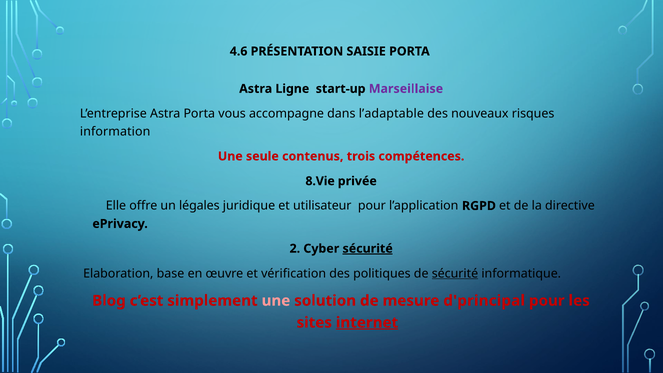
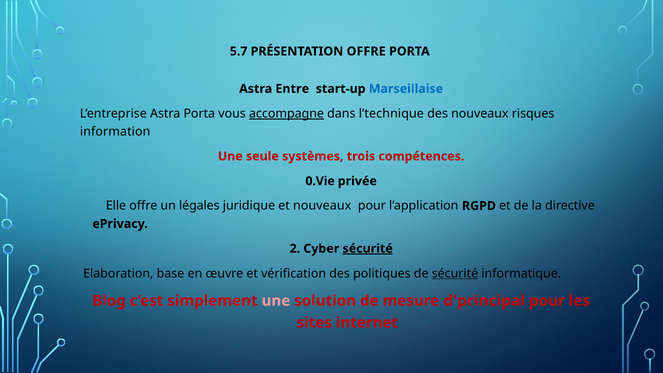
4.6: 4.6 -> 5.7 (239, 51)
PRÉSENTATION SAISIE: SAISIE -> OFFRE (366, 51)
Ligne: Ligne -> Entre (292, 89)
Marseillaise colour: purple -> blue (406, 89)
accompagne underline: none -> present (287, 114)
l’adaptable: l’adaptable -> l’technique (391, 114)
contenus: contenus -> systèmes (313, 156)
8.Vie: 8.Vie -> 0.Vie (320, 181)
et utilisateur: utilisateur -> nouveaux (322, 206)
internet underline: present -> none (367, 323)
